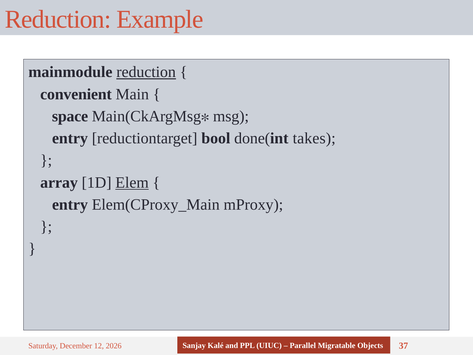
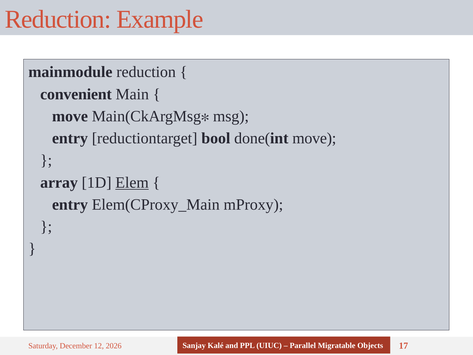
reduction underline: present -> none (146, 72)
space: space -> move (70, 116)
done(int takes: takes -> move (314, 138)
37: 37 -> 17 (403, 346)
